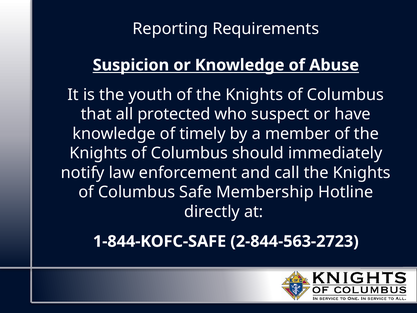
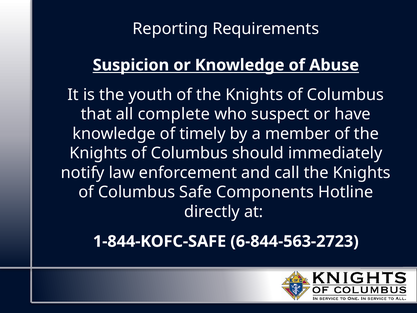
protected: protected -> complete (174, 114)
Membership: Membership -> Components (265, 192)
2-844-563-2723: 2-844-563-2723 -> 6-844-563-2723 (295, 241)
